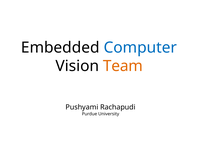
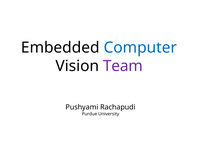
Team colour: orange -> purple (123, 66)
